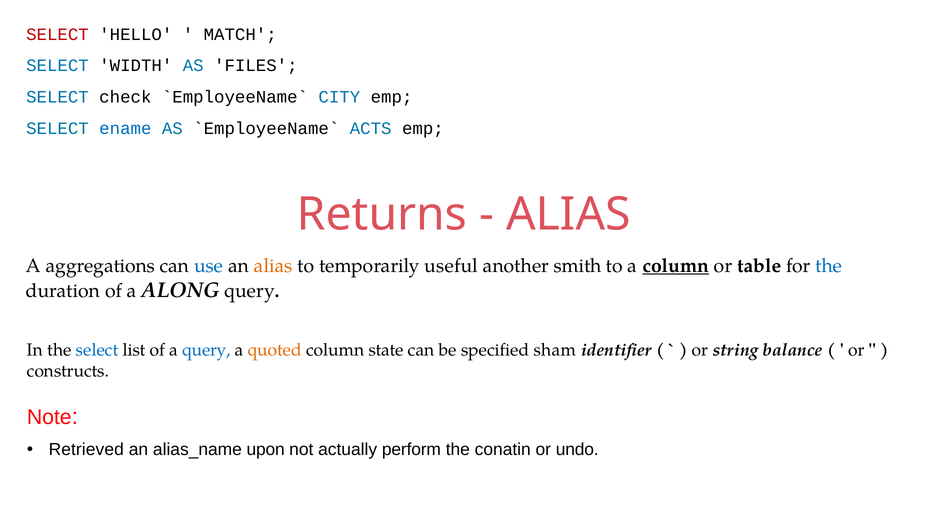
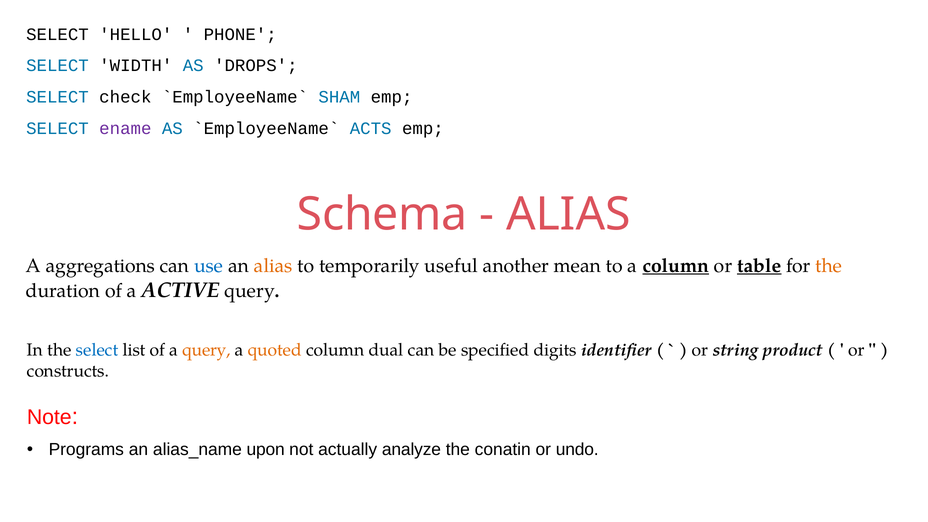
SELECT colour: red -> black (57, 34)
MATCH: MATCH -> PHONE (240, 34)
FILES: FILES -> DROPS (256, 66)
CITY: CITY -> SHAM (339, 97)
ename colour: blue -> purple (125, 128)
Returns: Returns -> Schema (382, 214)
smith: smith -> mean (577, 266)
table underline: none -> present (759, 266)
the colour: blue -> orange (829, 266)
ALONG: ALONG -> ACTIVE (180, 290)
query colour: blue -> orange (206, 350)
state: state -> dual (386, 350)
sham: sham -> digits (555, 350)
balance: balance -> product (793, 350)
Retrieved: Retrieved -> Programs (86, 450)
perform: perform -> analyze (411, 450)
